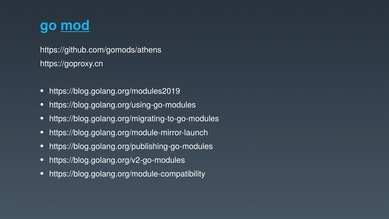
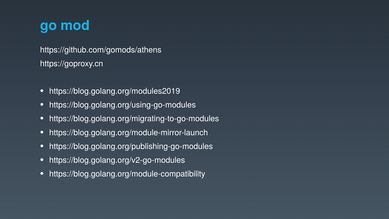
mod underline: present -> none (75, 26)
